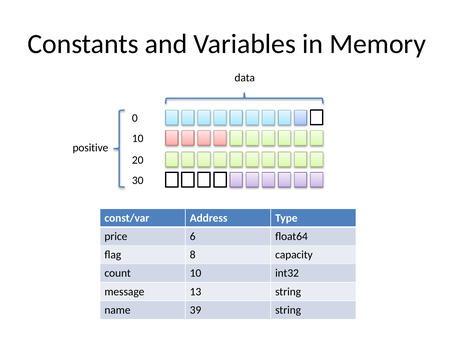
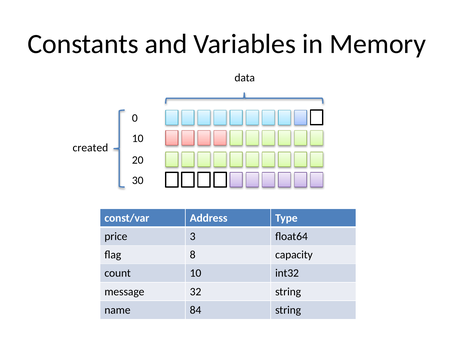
positive: positive -> created (90, 148)
6: 6 -> 3 (193, 236)
13: 13 -> 32 (196, 291)
39: 39 -> 84 (196, 310)
